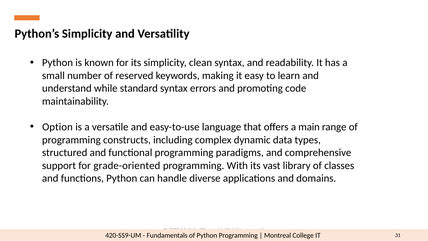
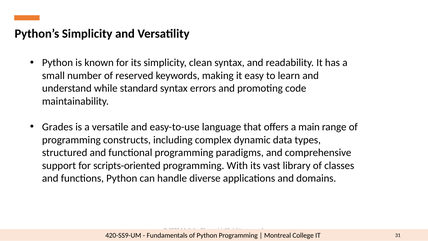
Option: Option -> Grades (58, 127)
grade-oriented: grade-oriented -> scripts-oriented (127, 165)
